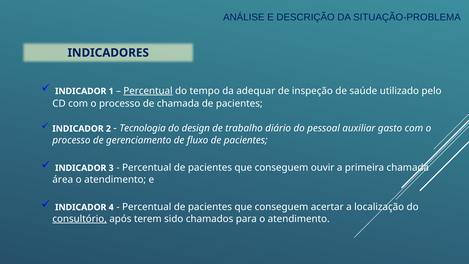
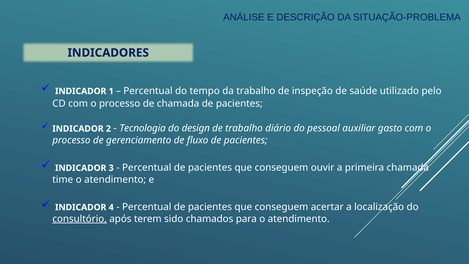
Percentual underline: present -> none (148, 91)
da adequar: adequar -> trabalho (256, 91)
área: área -> time (63, 179)
